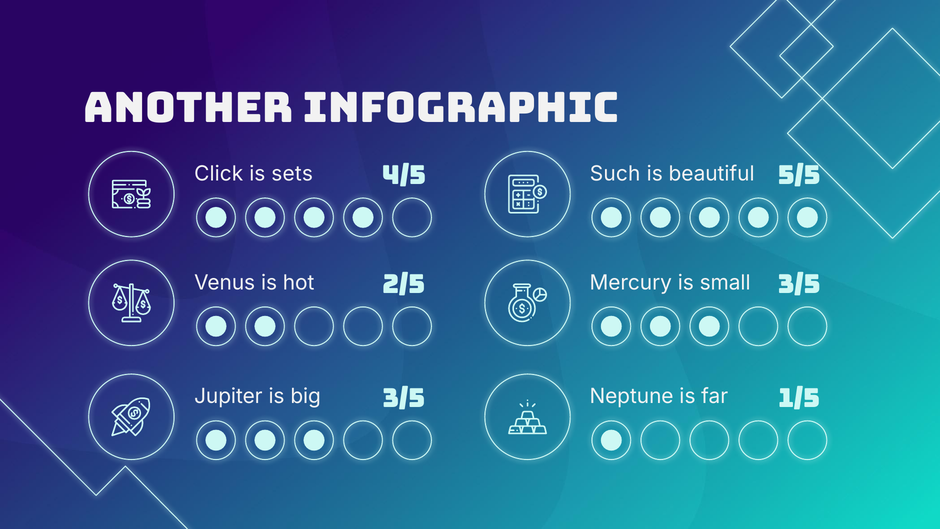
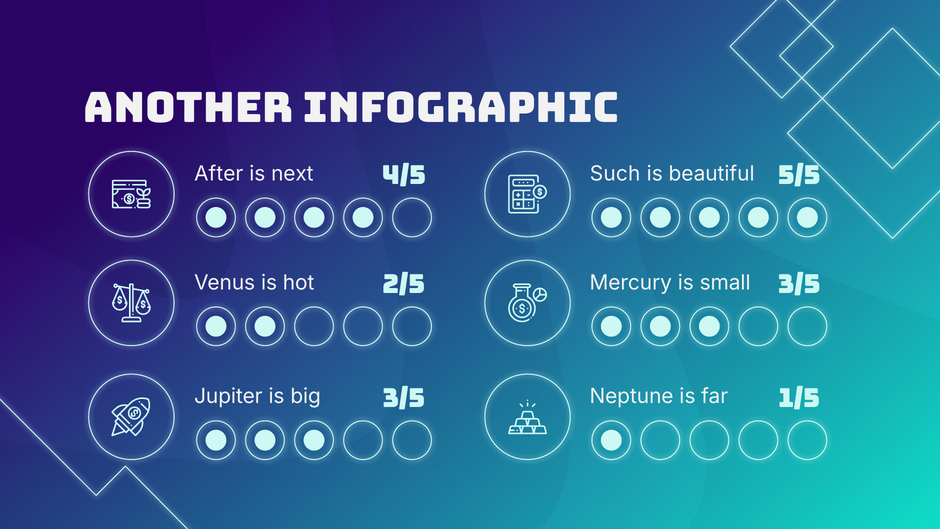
Click: Click -> After (219, 174)
sets: sets -> next (292, 174)
